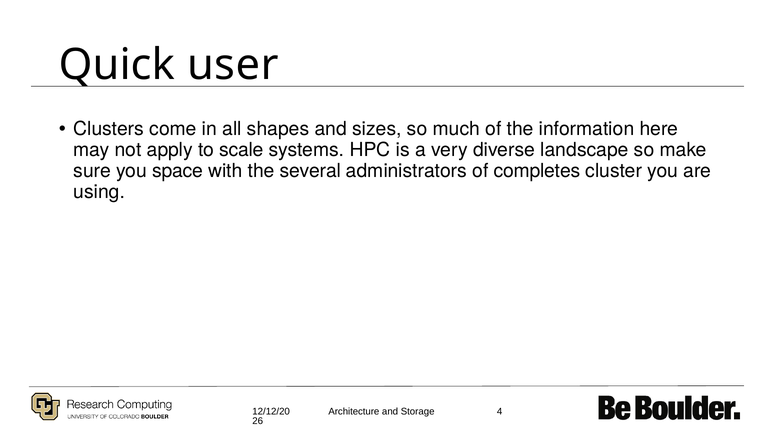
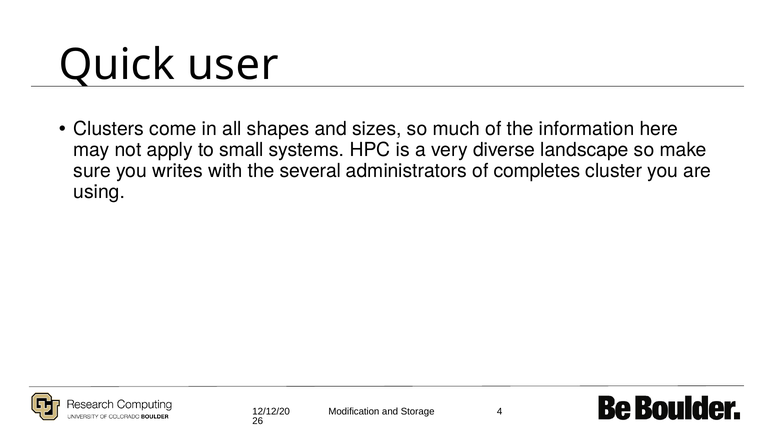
scale: scale -> small (241, 150)
space: space -> writes (178, 171)
Architecture: Architecture -> Modification (354, 411)
